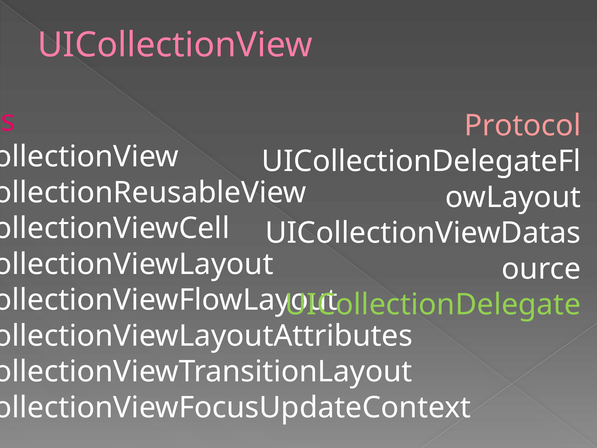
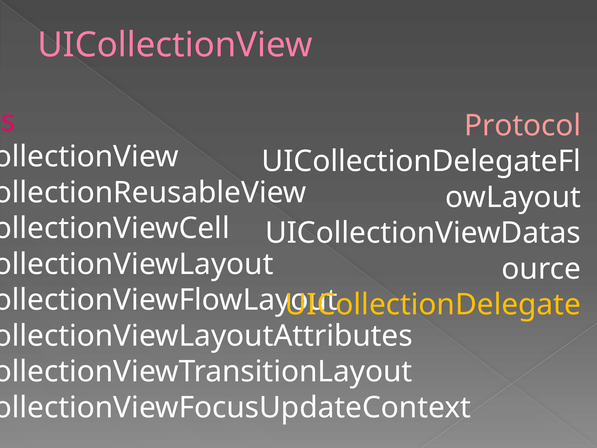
UICollectionDelegate colour: light green -> yellow (433, 305)
